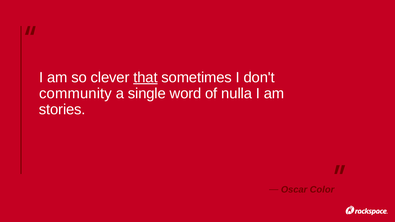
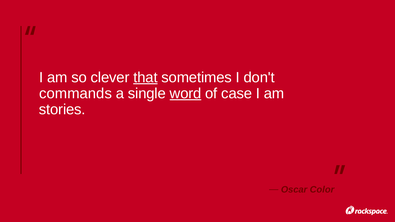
community: community -> commands (76, 93)
word underline: none -> present (186, 93)
nulla: nulla -> case (237, 93)
